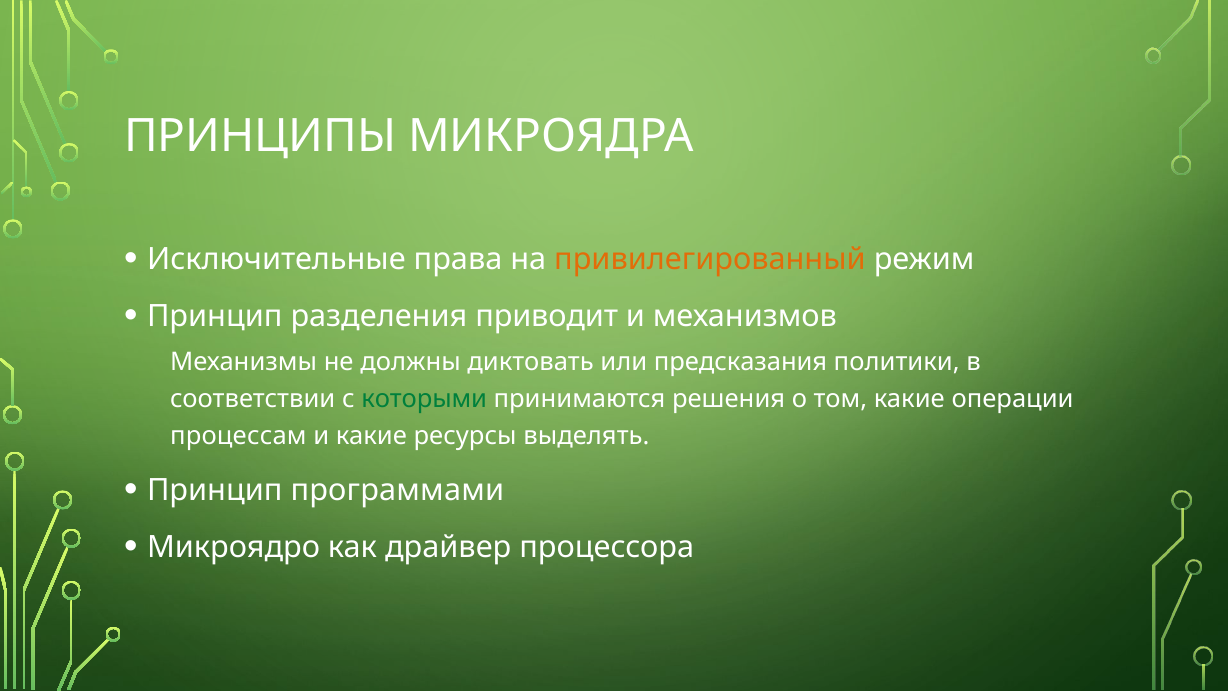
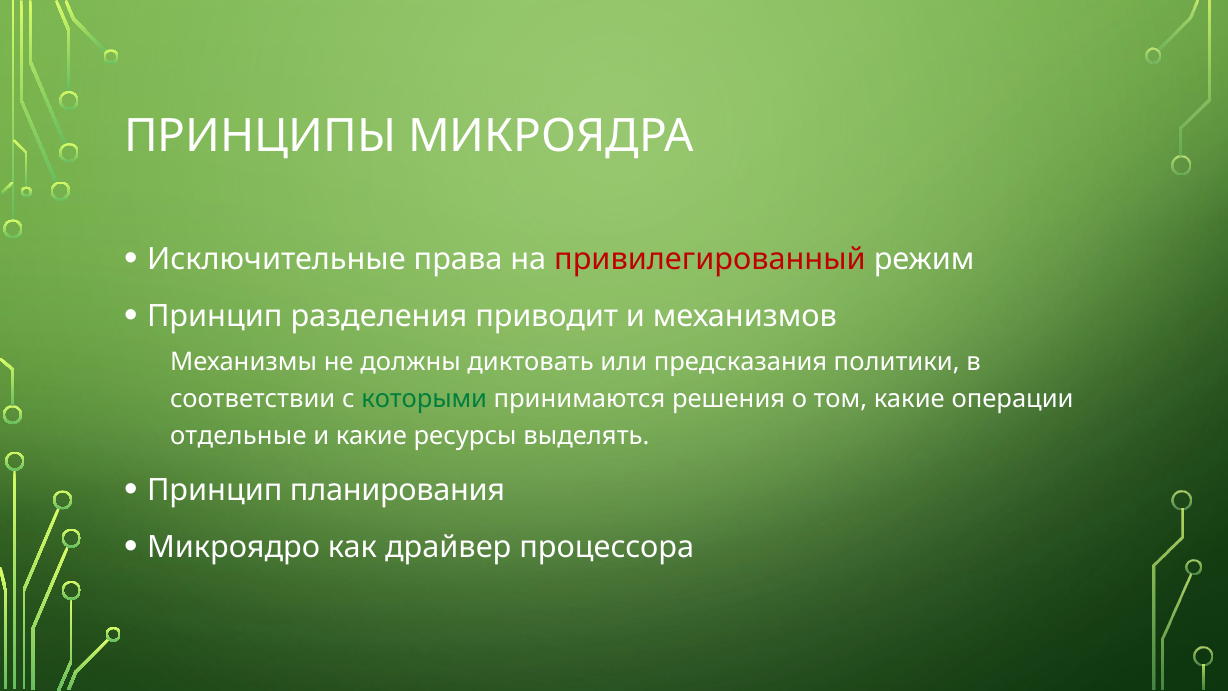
привилегированный colour: orange -> red (710, 259)
процессам: процессам -> отдельные (238, 436)
программами: программами -> планирования (398, 490)
